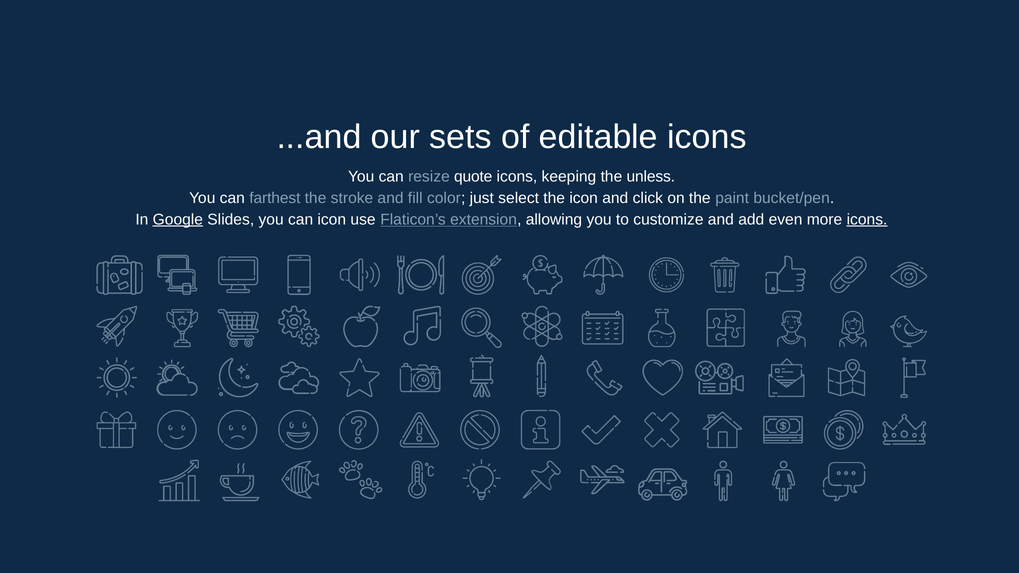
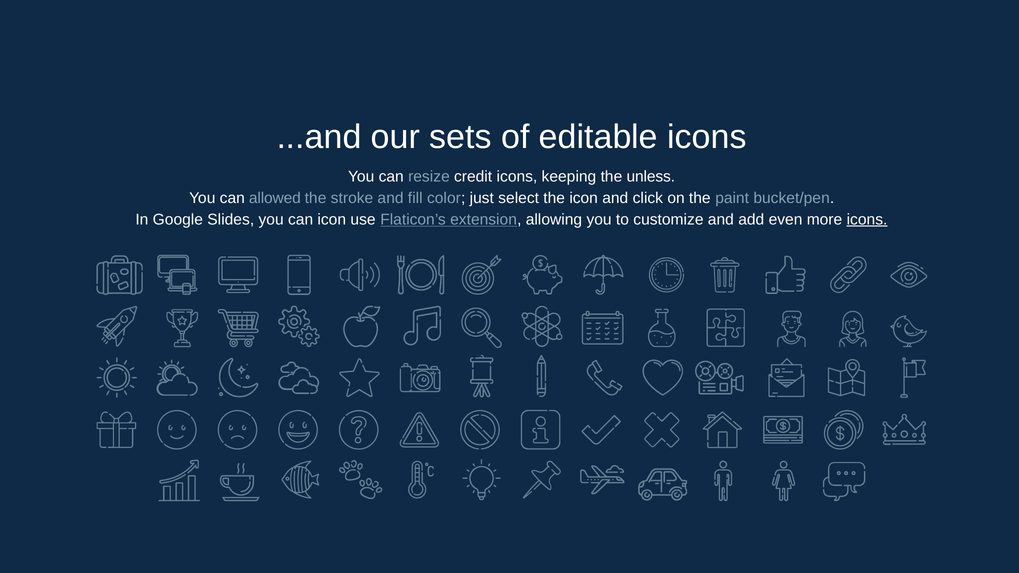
quote: quote -> credit (473, 177)
farthest: farthest -> allowed (275, 198)
Google underline: present -> none (178, 219)
